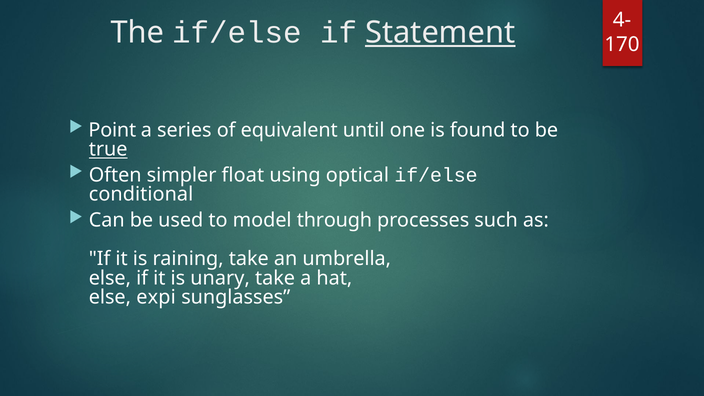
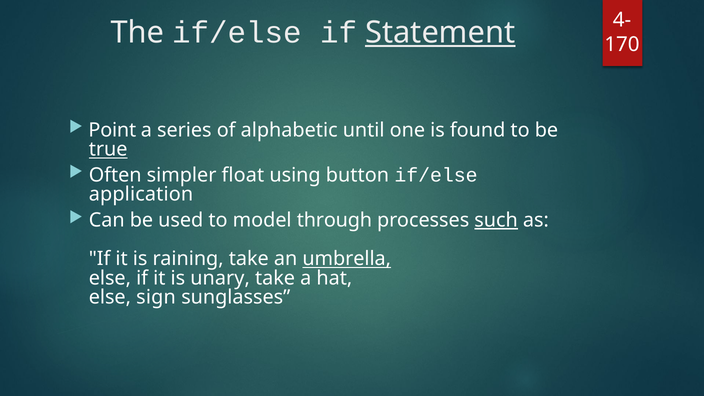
equivalent: equivalent -> alphabetic (289, 130)
optical: optical -> button (357, 175)
conditional: conditional -> application (141, 194)
such underline: none -> present (496, 220)
umbrella underline: none -> present (347, 259)
expi: expi -> sign (156, 297)
